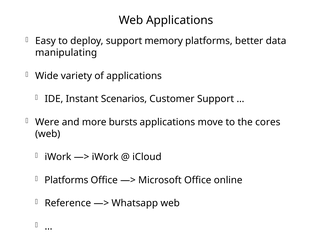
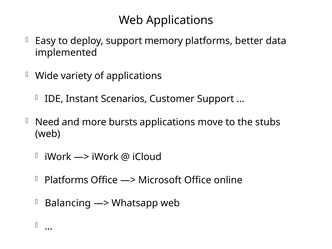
manipulating: manipulating -> implemented (66, 53)
Were: Were -> Need (47, 122)
cores: cores -> stubs (268, 122)
Reference: Reference -> Balancing (68, 203)
